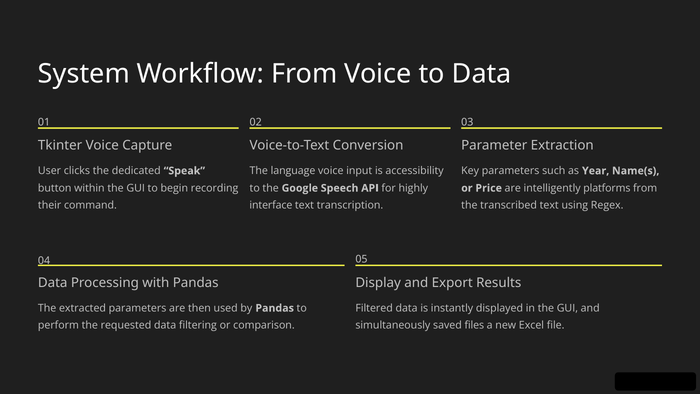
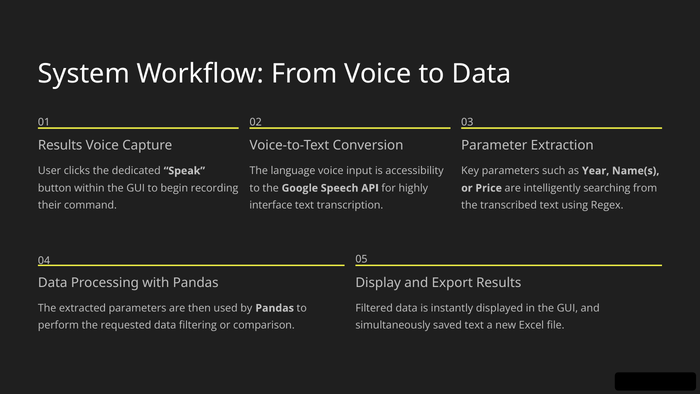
Tkinter: Tkinter -> Results (60, 145)
platforms: platforms -> searching (607, 188)
saved files: files -> text (474, 325)
